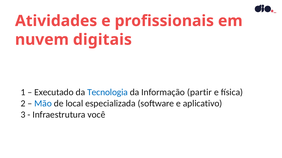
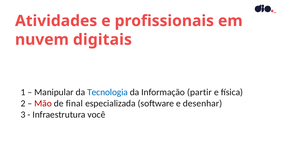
Executado: Executado -> Manipular (54, 92)
Mão colour: blue -> red (43, 104)
local: local -> final (74, 104)
aplicativo: aplicativo -> desenhar (202, 104)
